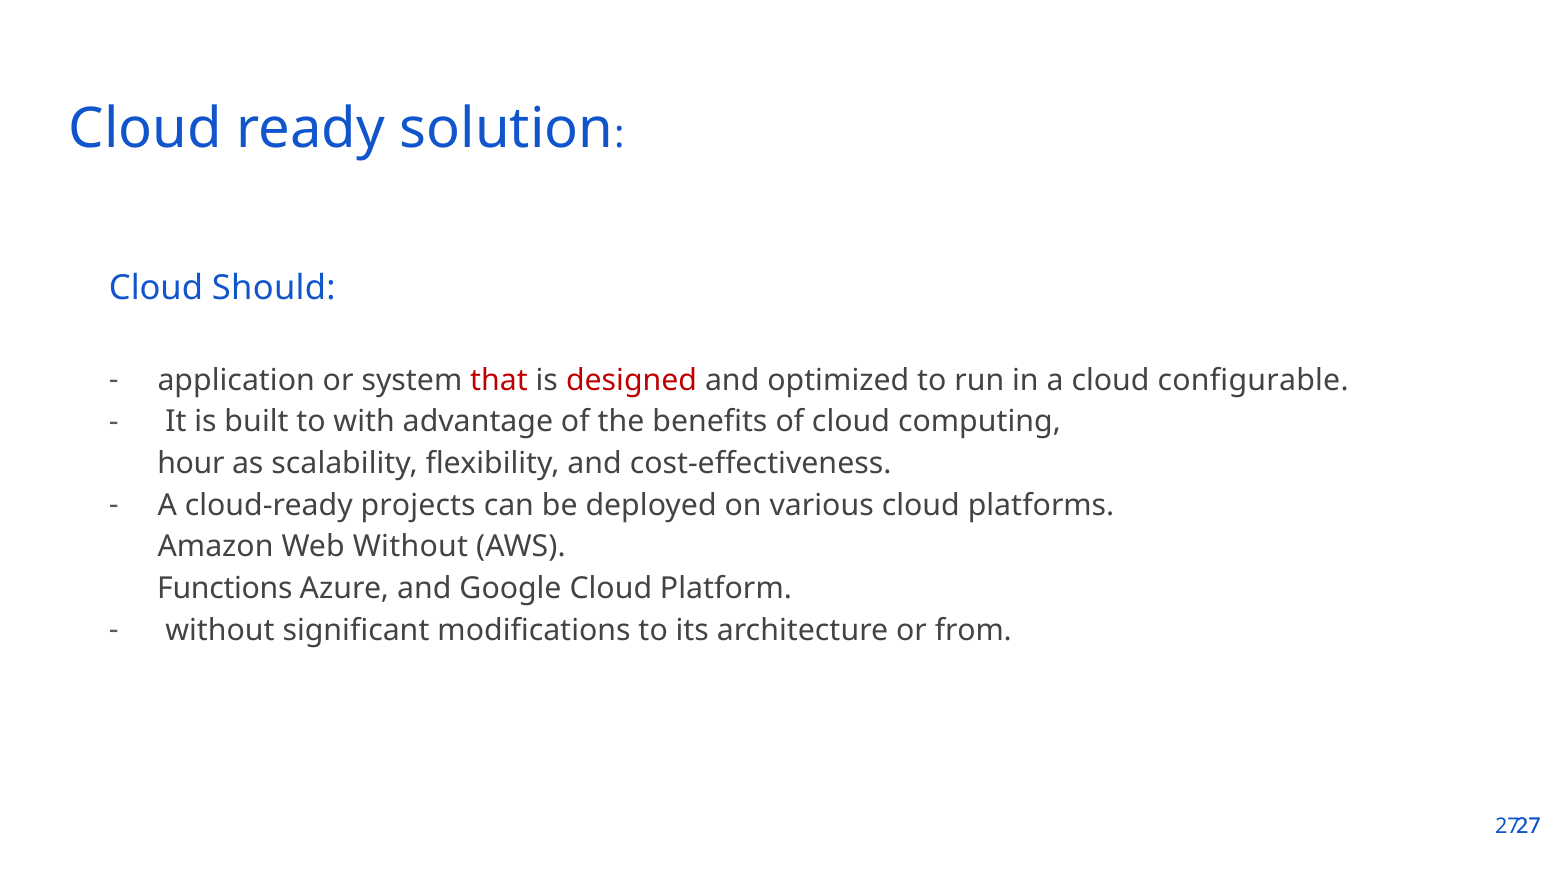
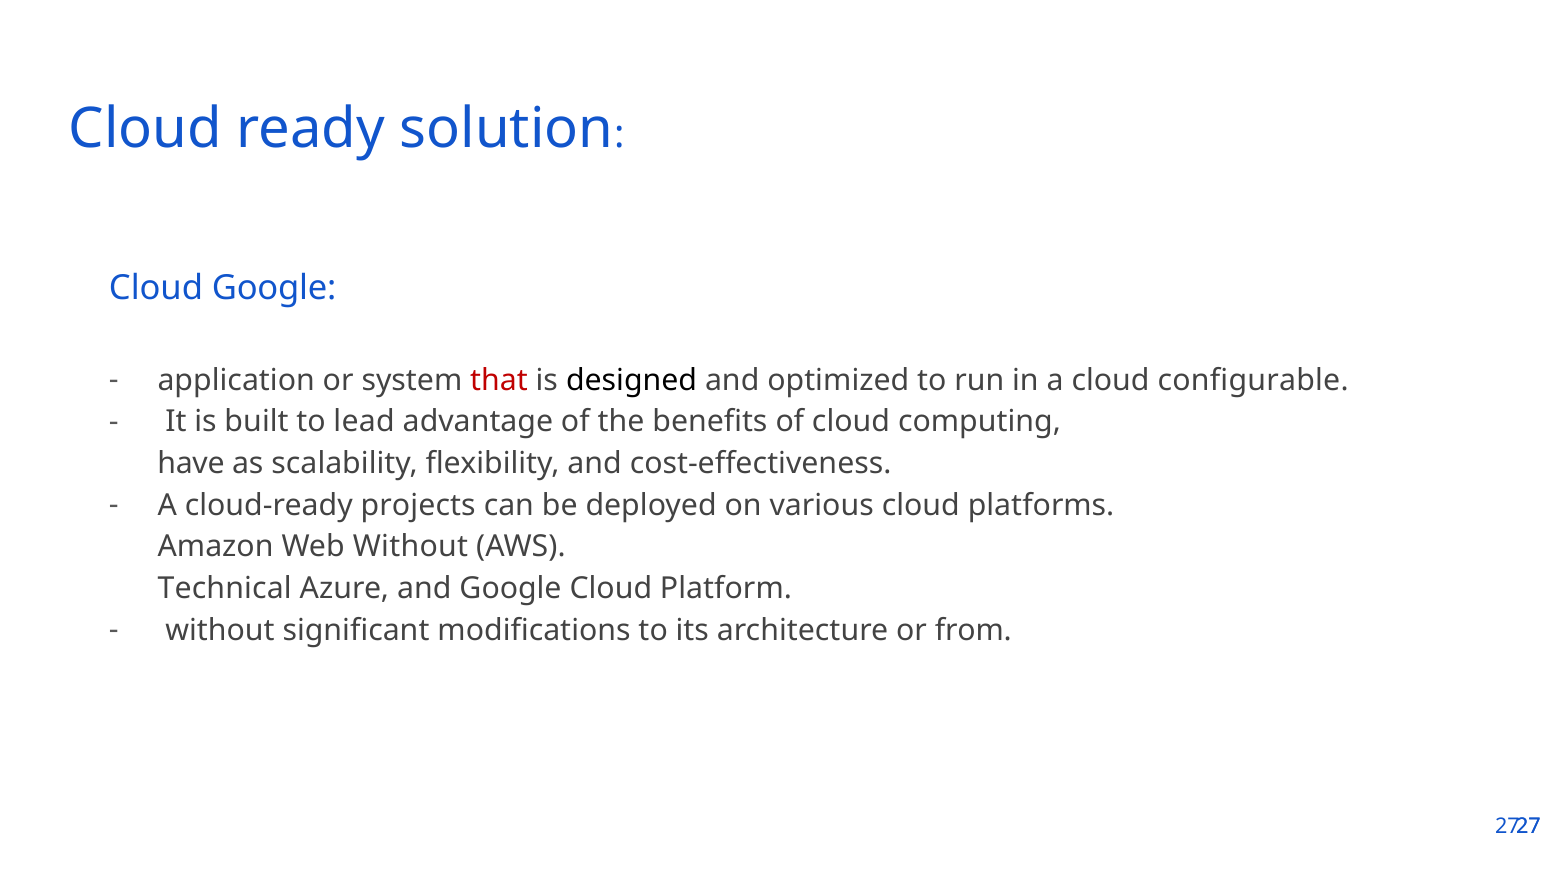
Cloud Should: Should -> Google (274, 289)
designed colour: red -> black (632, 380)
with: with -> lead (364, 422)
hour: hour -> have (191, 464)
Functions: Functions -> Technical (225, 589)
